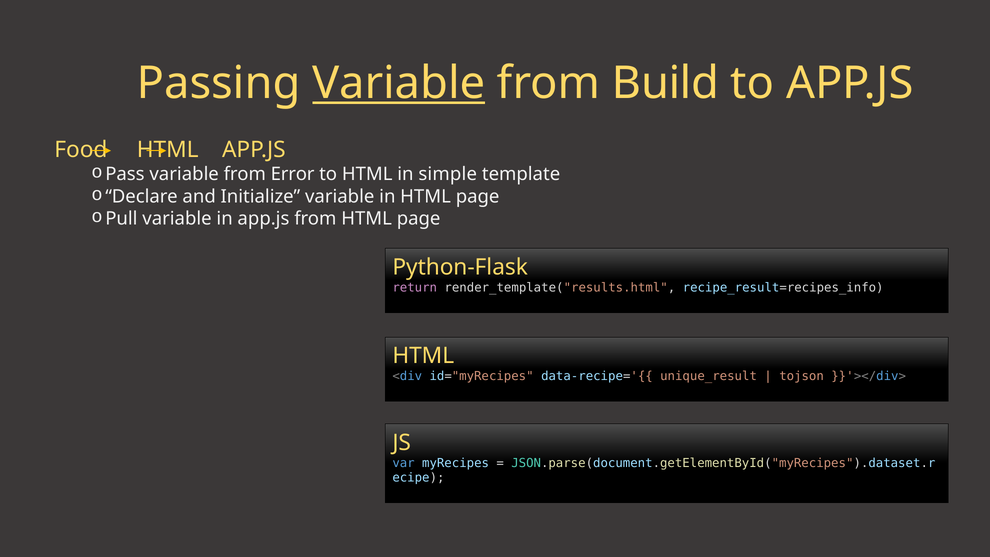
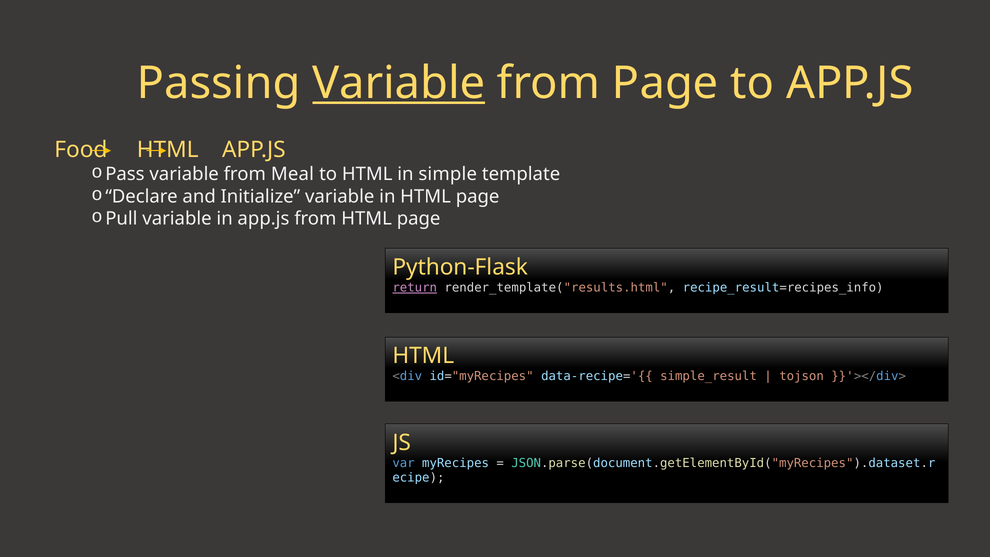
from Build: Build -> Page (665, 83)
Error: Error -> Meal (292, 174)
return underline: none -> present (415, 288)
unique_result: unique_result -> simple_result (709, 376)
